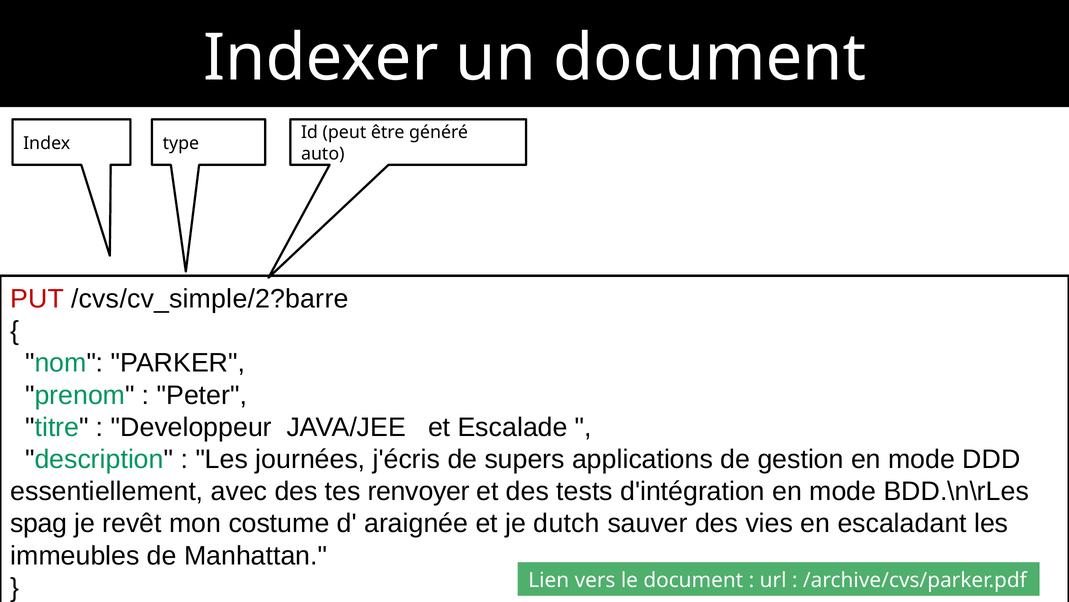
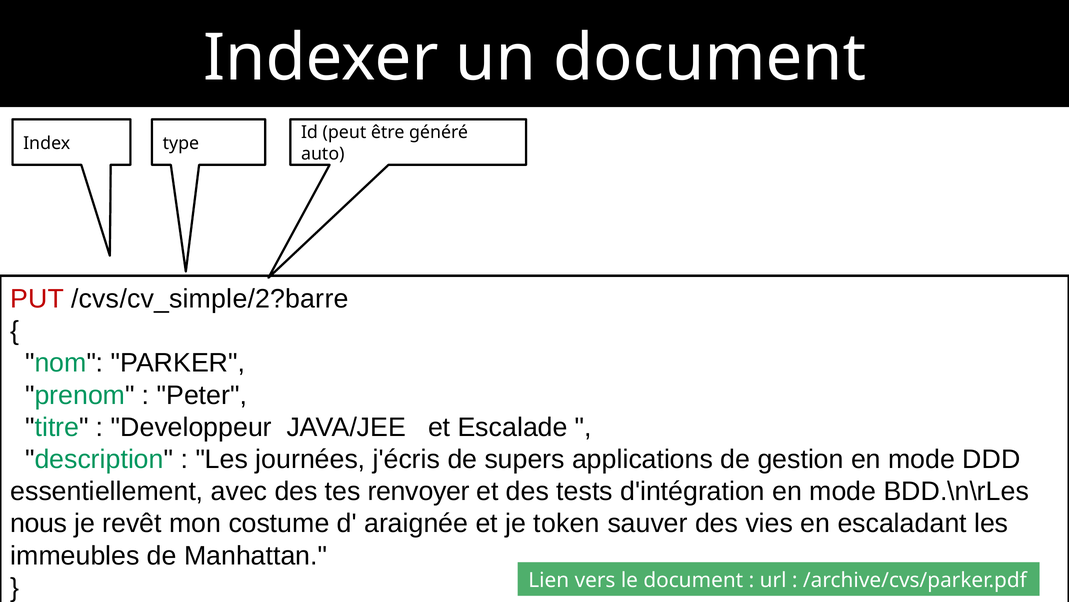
spag: spag -> nous (39, 523)
dutch: dutch -> token (567, 523)
